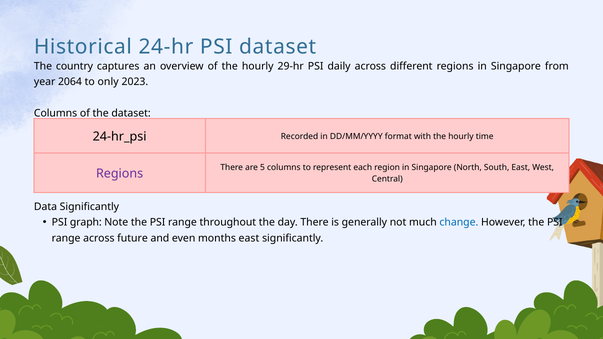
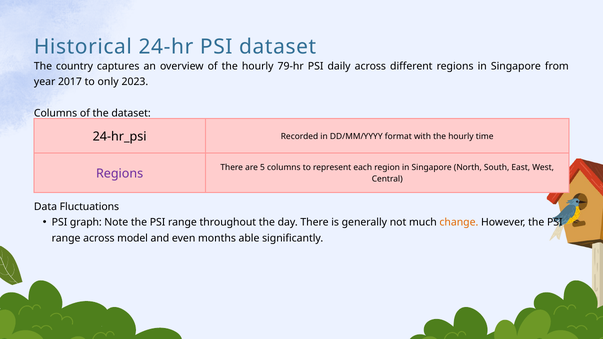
29-hr: 29-hr -> 79-hr (291, 66)
2064: 2064 -> 2017 (70, 82)
Data Significantly: Significantly -> Fluctuations (89, 207)
change colour: blue -> orange (459, 223)
future: future -> model (133, 238)
months east: east -> able (249, 238)
